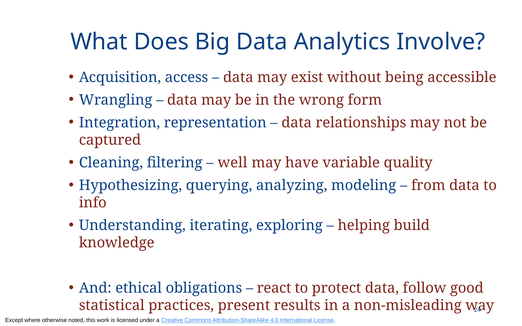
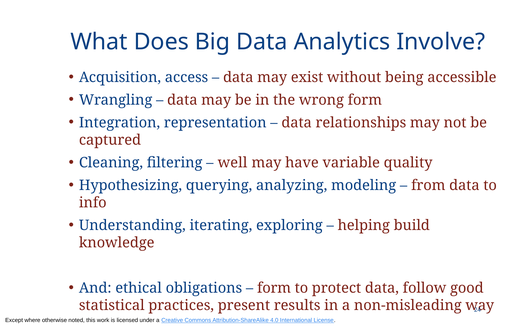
react: react -> form (274, 288)
